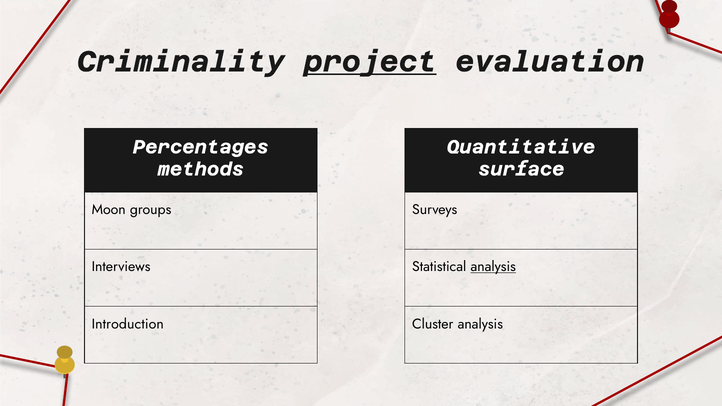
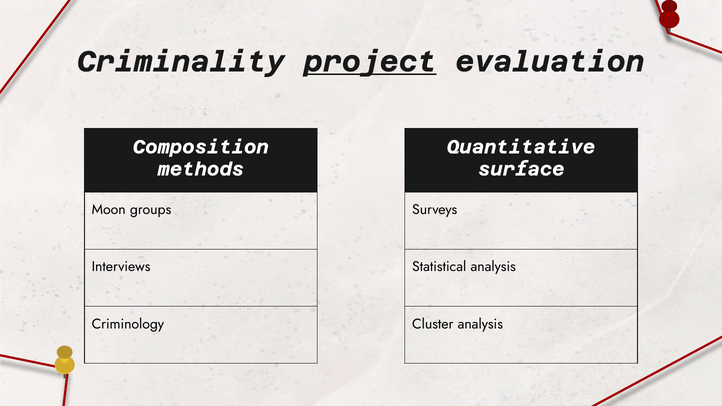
Percentages: Percentages -> Composition (201, 147)
analysis underline: present -> none (493, 267)
Introduction: Introduction -> Criminology (128, 324)
